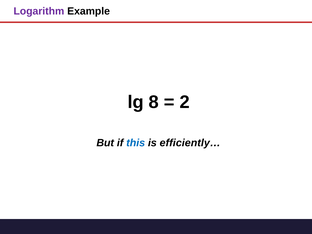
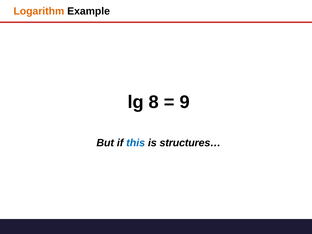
Logarithm colour: purple -> orange (39, 11)
2: 2 -> 9 (185, 102)
efficiently…: efficiently… -> structures… (190, 143)
